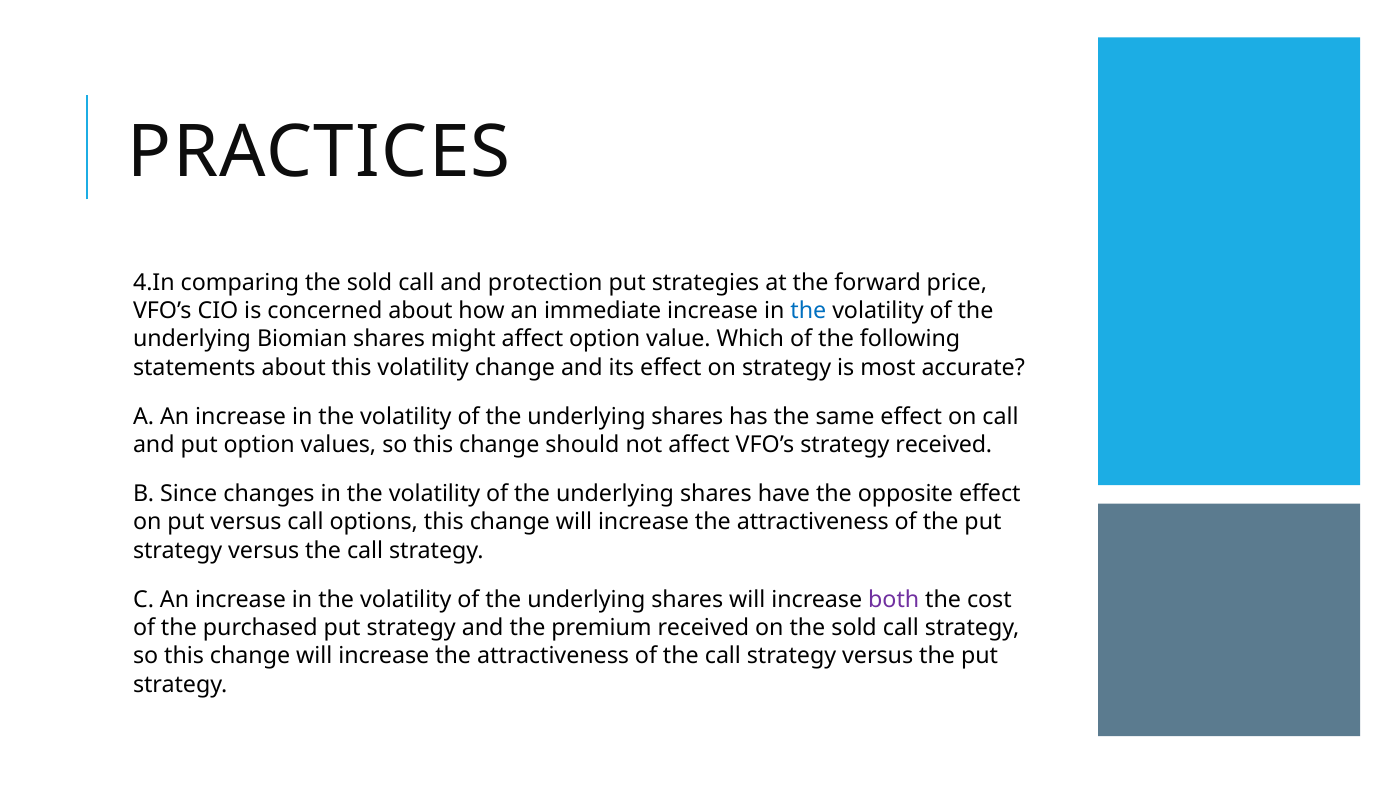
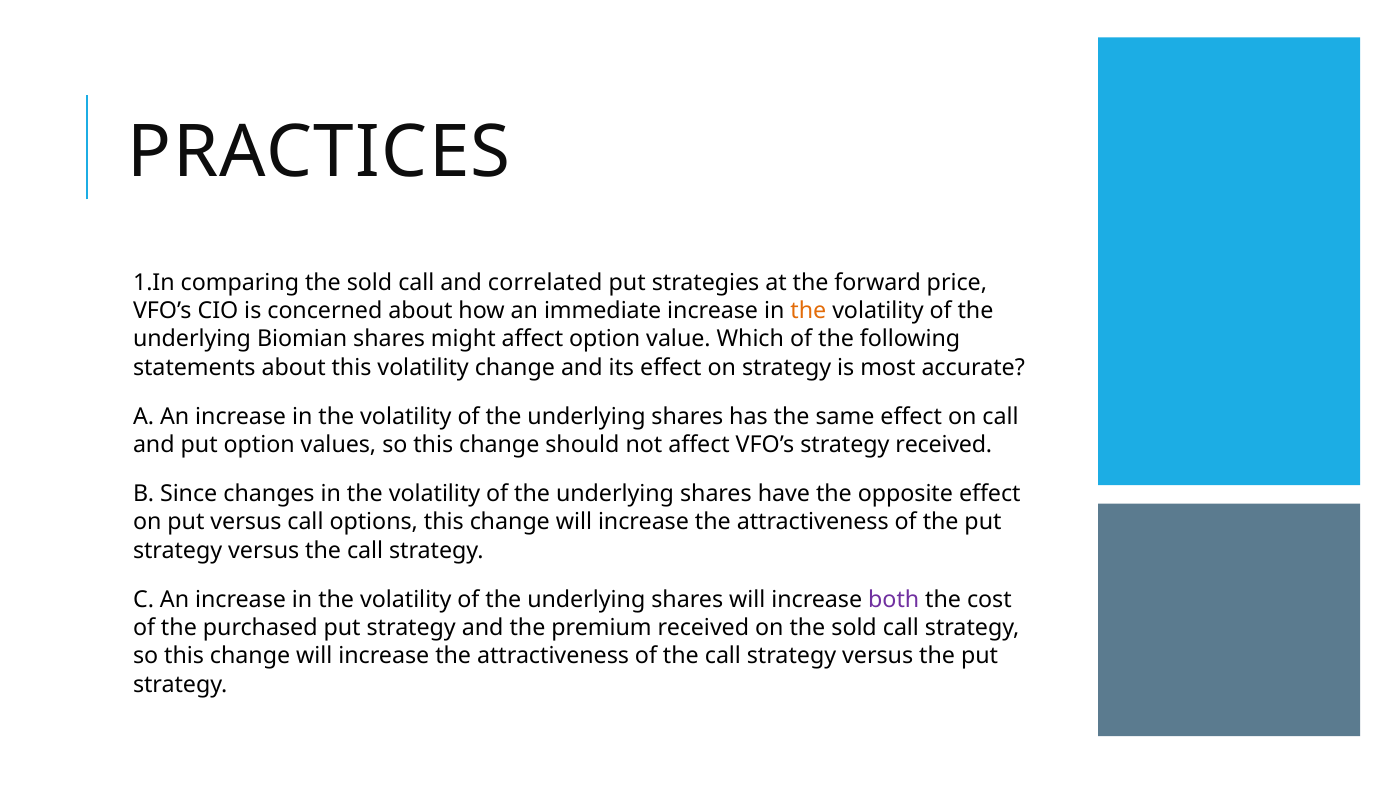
4.In: 4.In -> 1.In (154, 282)
protection: protection -> correlated (545, 282)
the colour: blue -> orange (808, 311)
